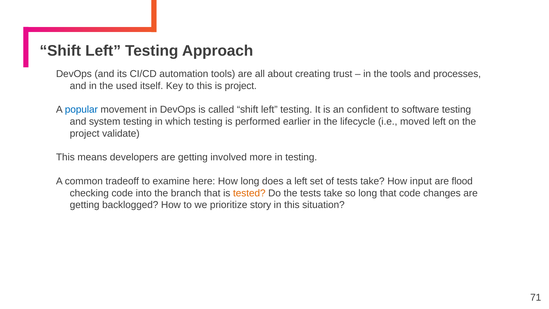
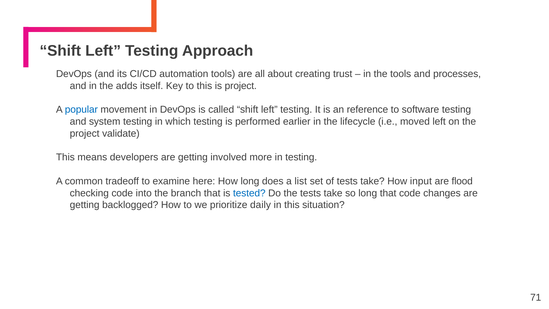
used: used -> adds (127, 86)
confident: confident -> reference (367, 110)
a left: left -> list (301, 181)
tested colour: orange -> blue (249, 193)
story: story -> daily (261, 205)
